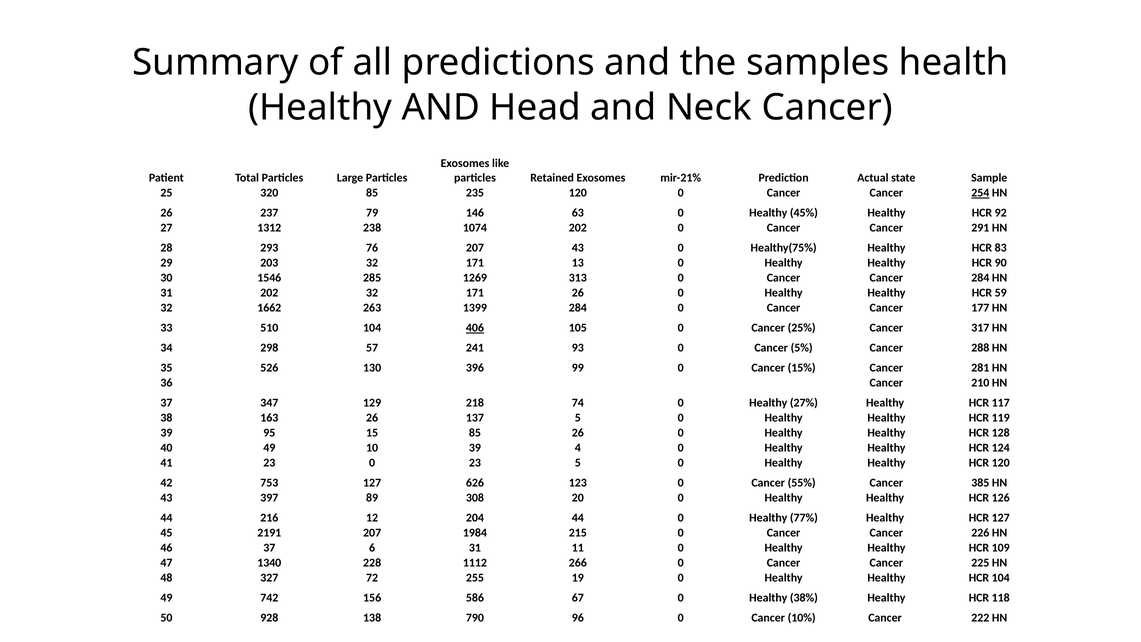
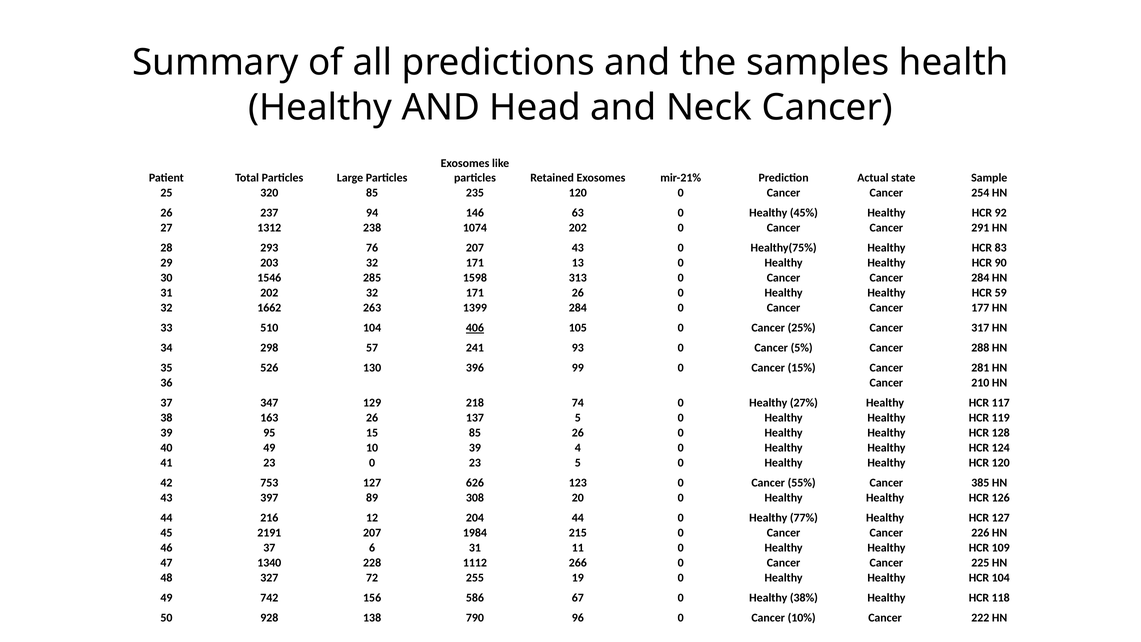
254 underline: present -> none (980, 193)
79: 79 -> 94 (372, 213)
1269: 1269 -> 1598 (475, 278)
